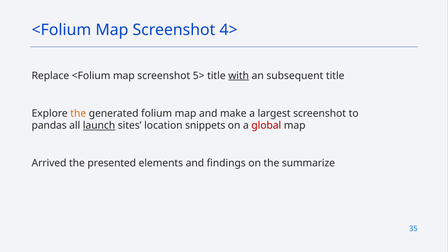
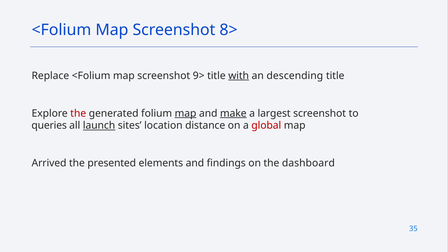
4>: 4> -> 8> (229, 30)
5>: 5> -> 9> (199, 76)
subsequent: subsequent -> descending (295, 76)
the colour: orange -> red (78, 113)
map underline: none -> present (186, 113)
make underline: none -> present (233, 113)
pandas: pandas -> queries (49, 126)
snippets: snippets -> distance (205, 126)
summarize: summarize -> dashboard (308, 163)
